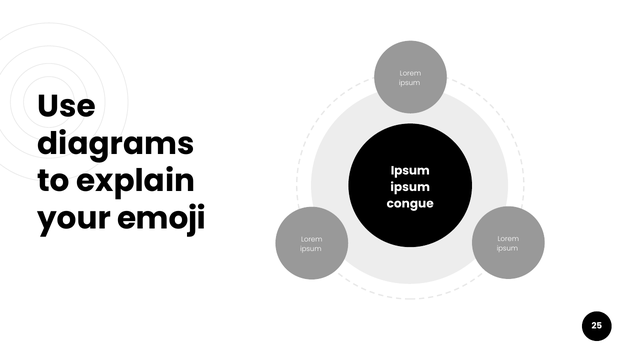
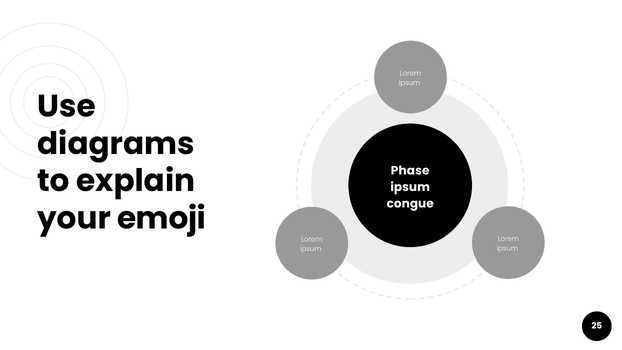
Ipsum: Ipsum -> Phase (410, 171)
